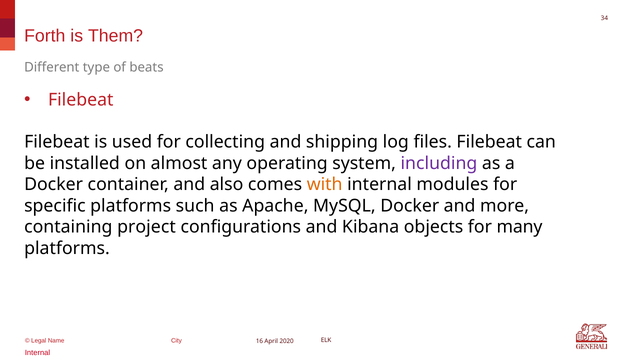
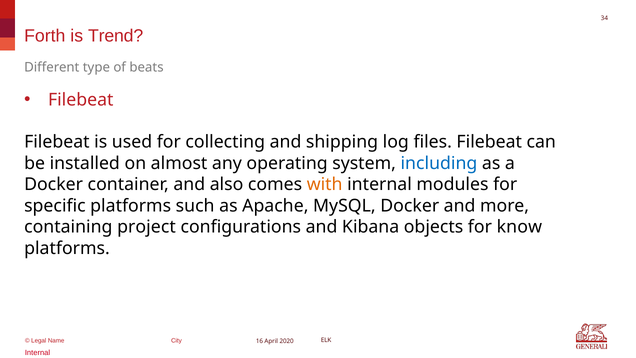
Them: Them -> Trend (116, 36)
including colour: purple -> blue (439, 163)
many: many -> know (519, 227)
